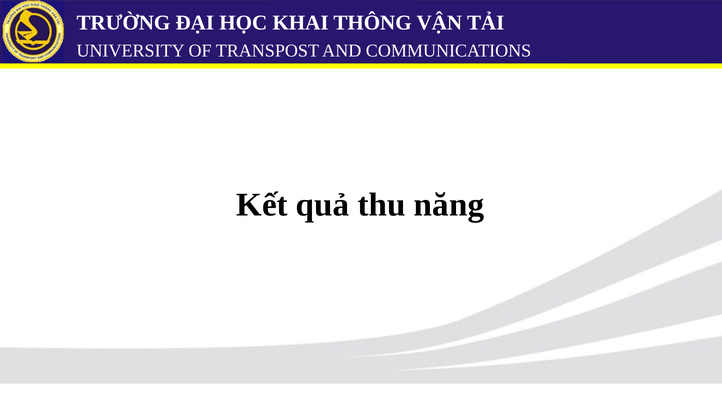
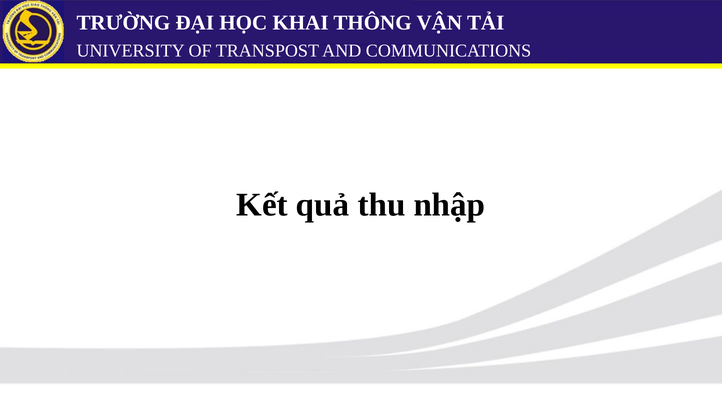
năng: năng -> nhập (449, 205)
